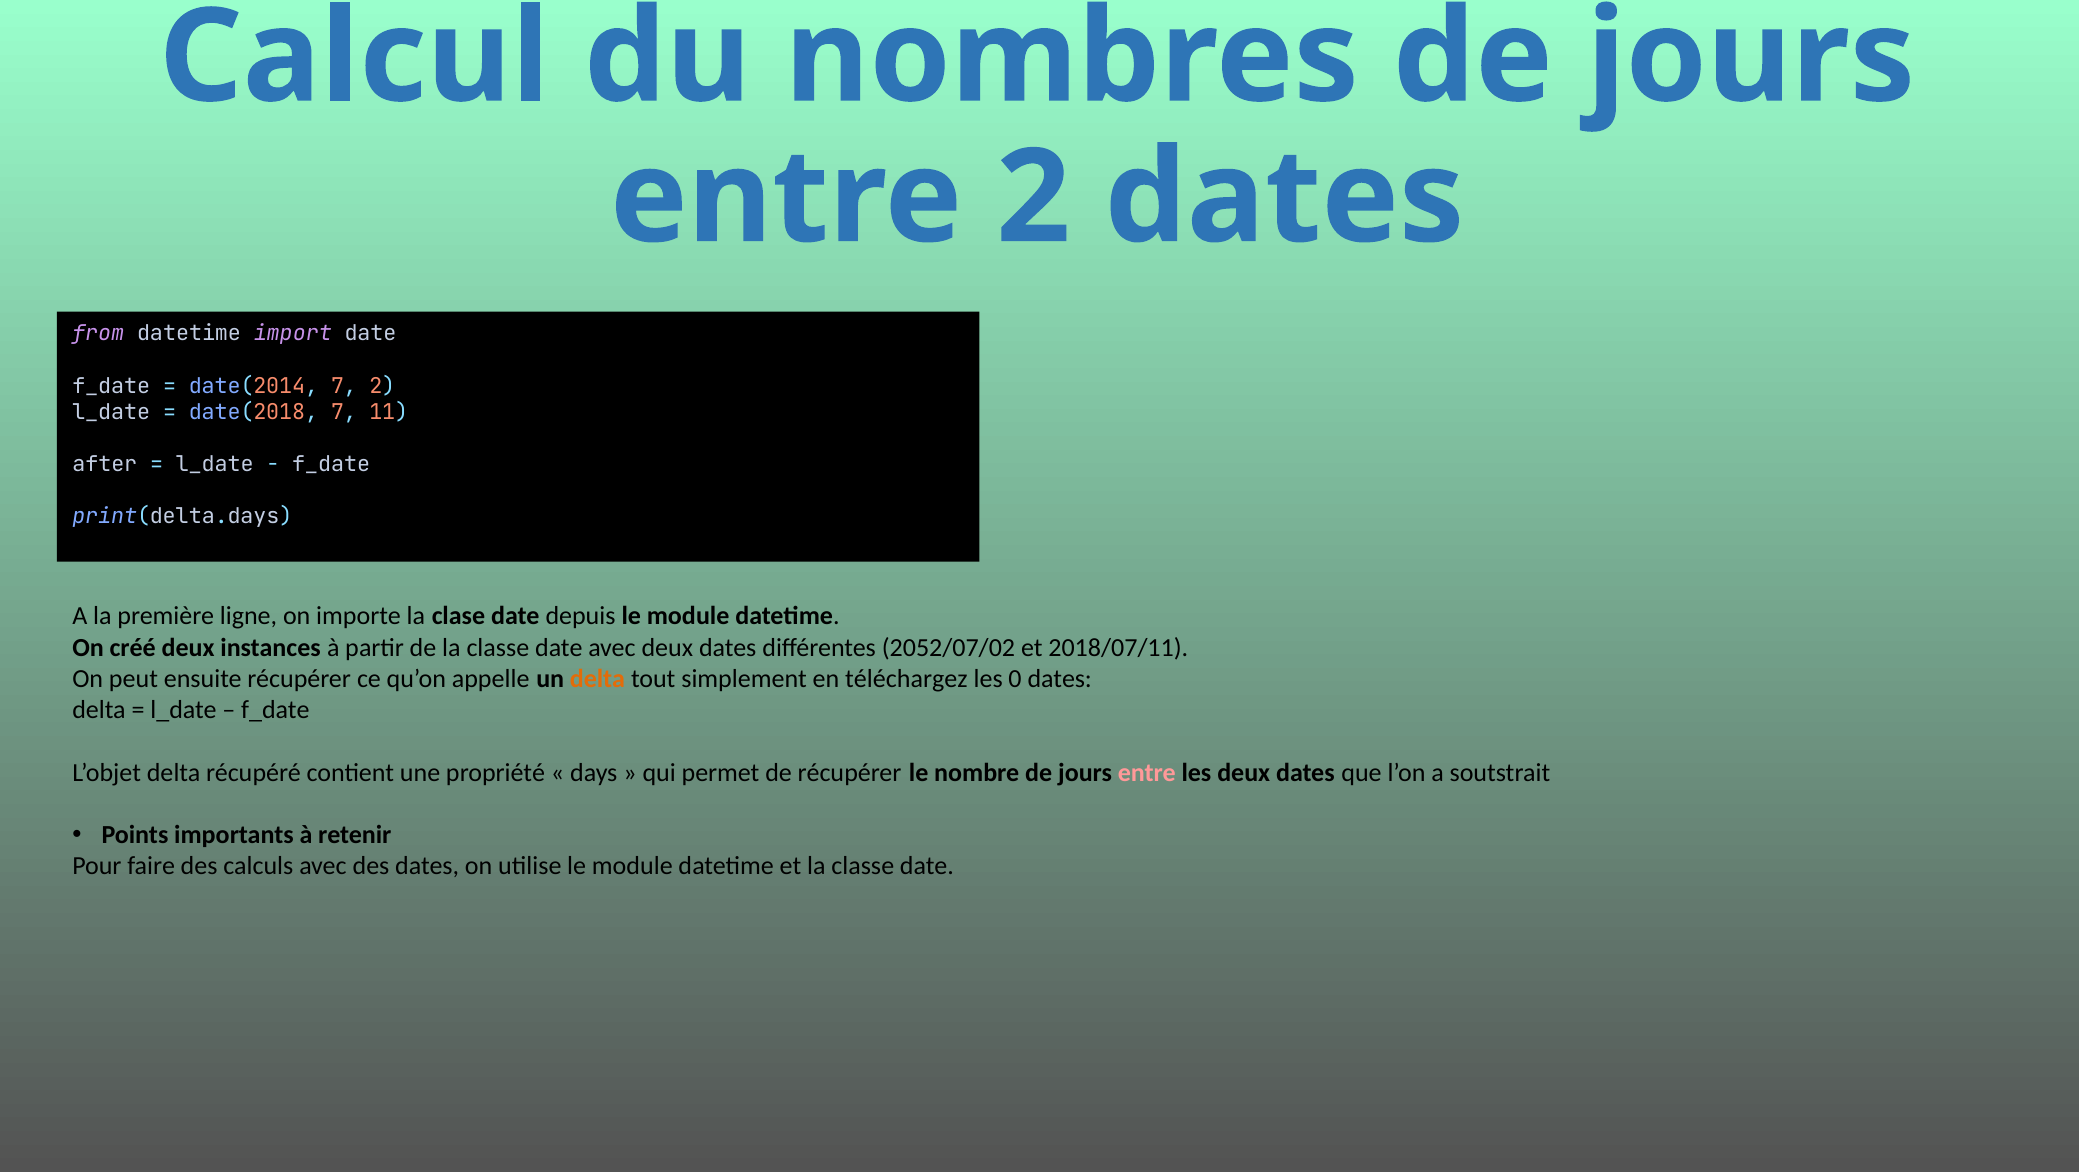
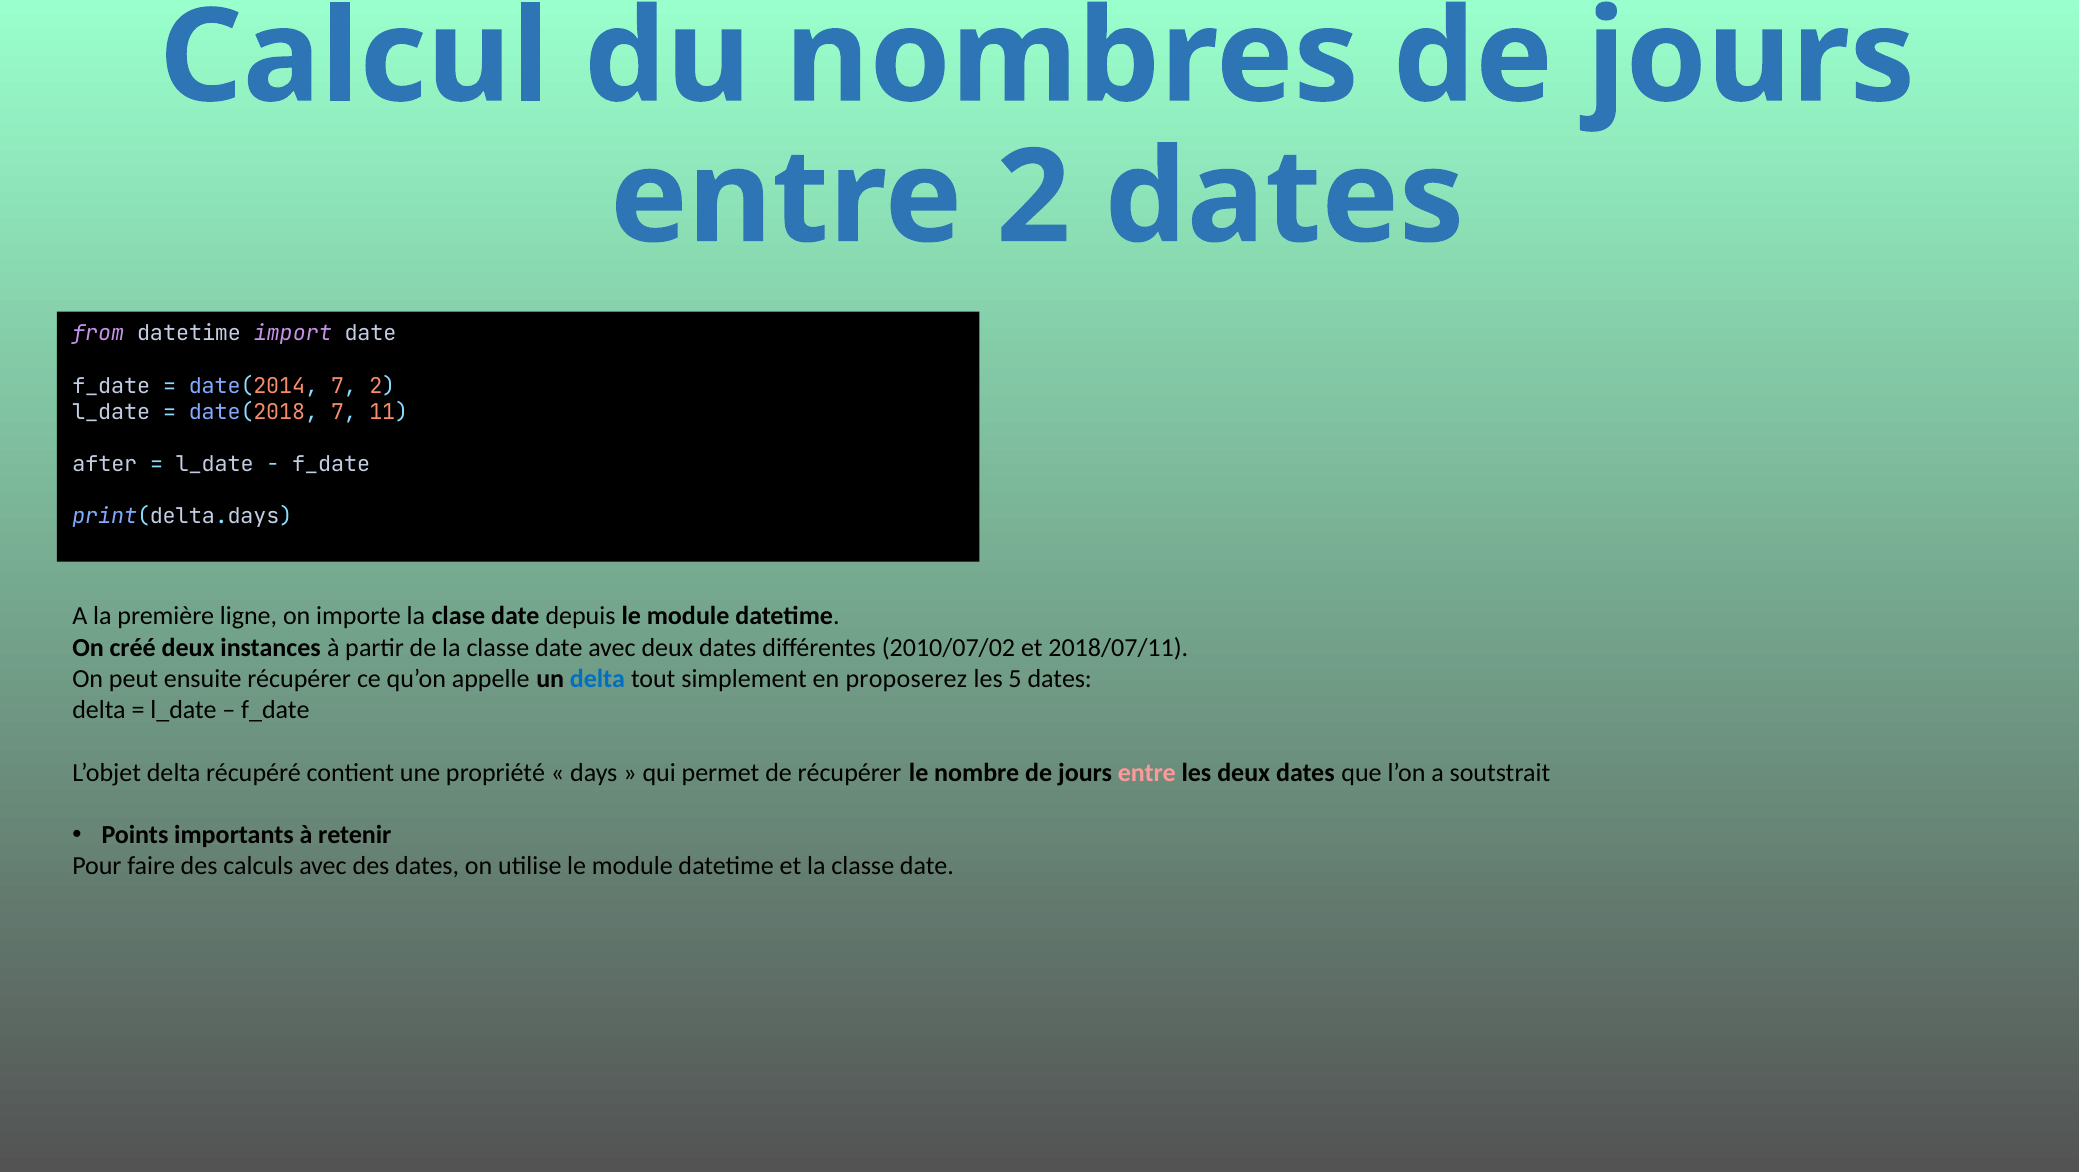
2052/07/02: 2052/07/02 -> 2010/07/02 (948, 648)
delta colour: orange -> blue (597, 679)
téléchargez: téléchargez -> proposerez (906, 679)
0: 0 -> 5 (1015, 679)
